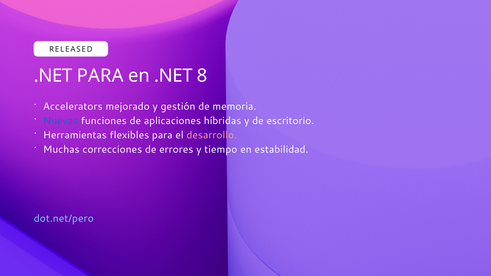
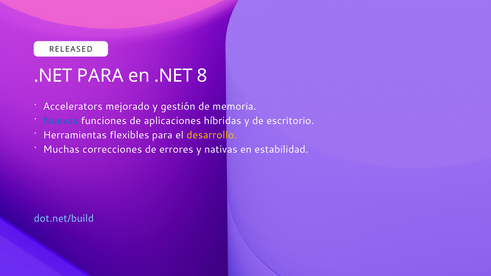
desarrollo colour: pink -> yellow (212, 135)
tiempo: tiempo -> nativas (221, 150)
dot.net/pero: dot.net/pero -> dot.net/build (64, 219)
